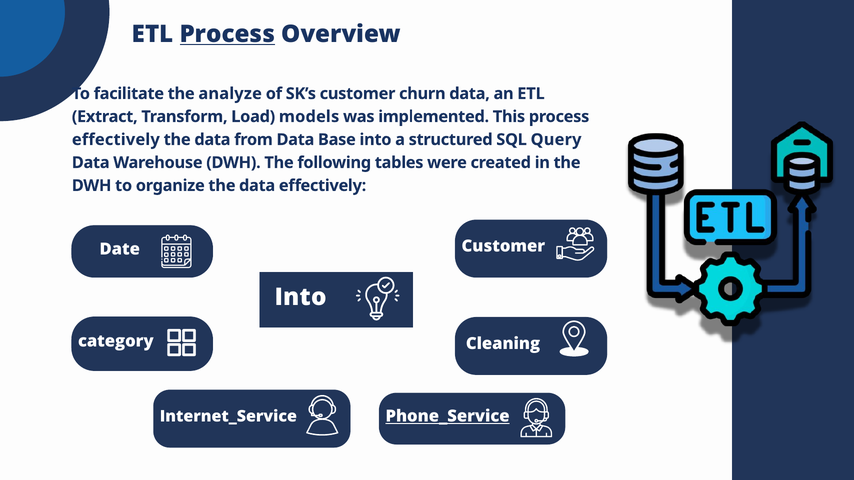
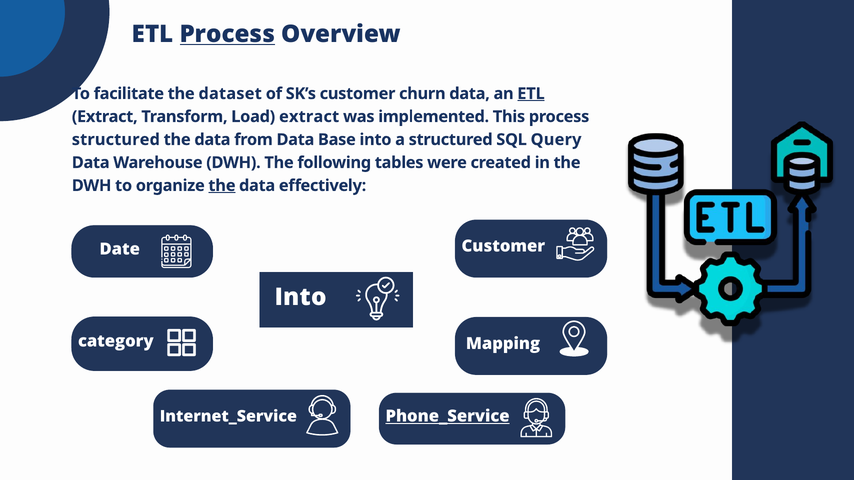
analyze: analyze -> dataset (230, 94)
ETL underline: none -> present (531, 94)
Load models: models -> extract (309, 117)
effectively: effectively -> structured (116, 140)
the underline: none -> present (222, 186)
Cleaning: Cleaning -> Mapping (503, 344)
